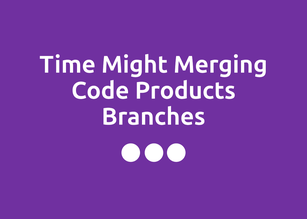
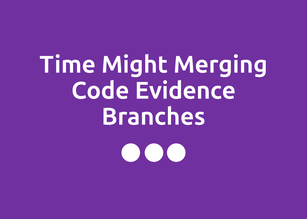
Products: Products -> Evidence (185, 91)
